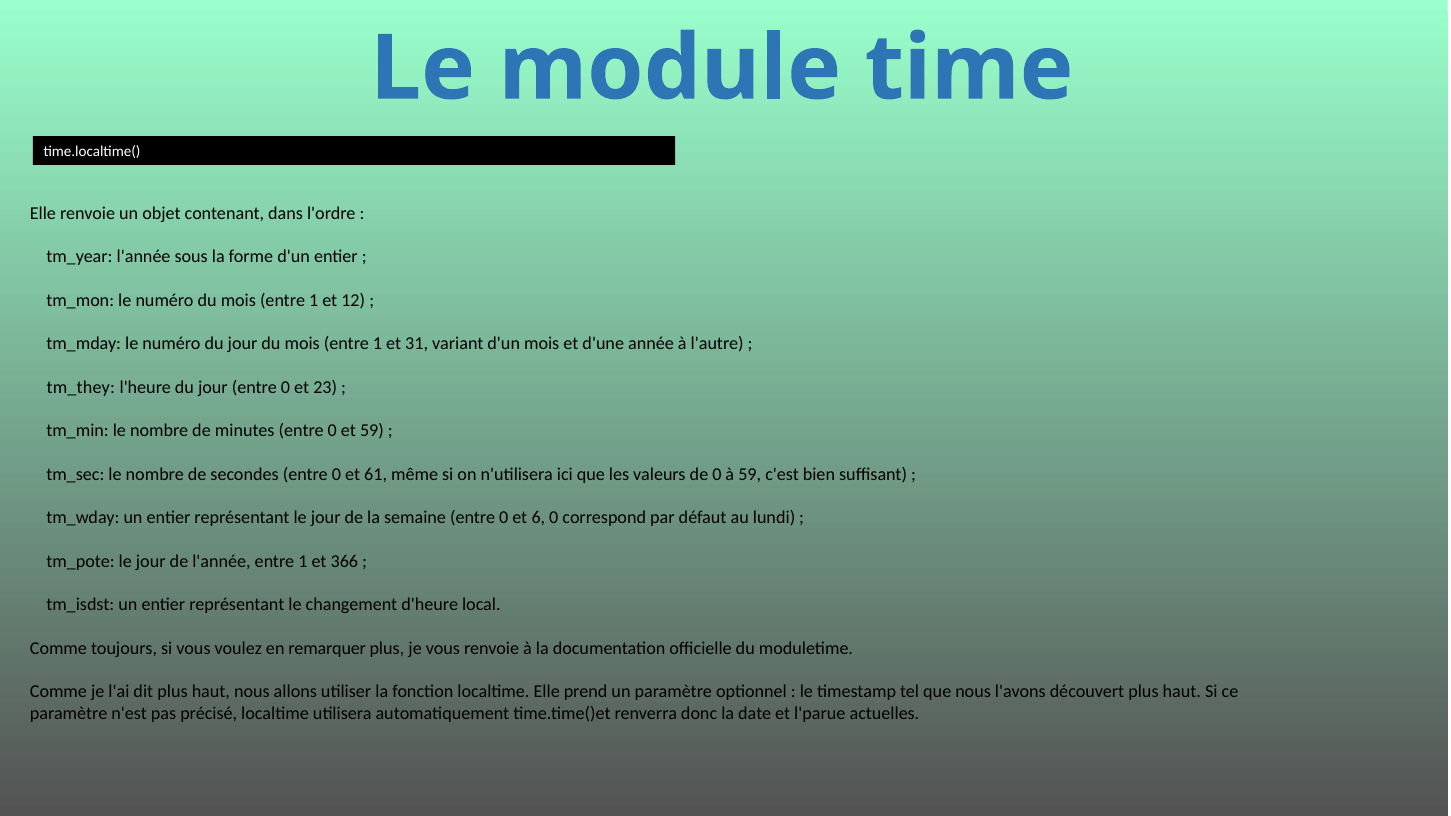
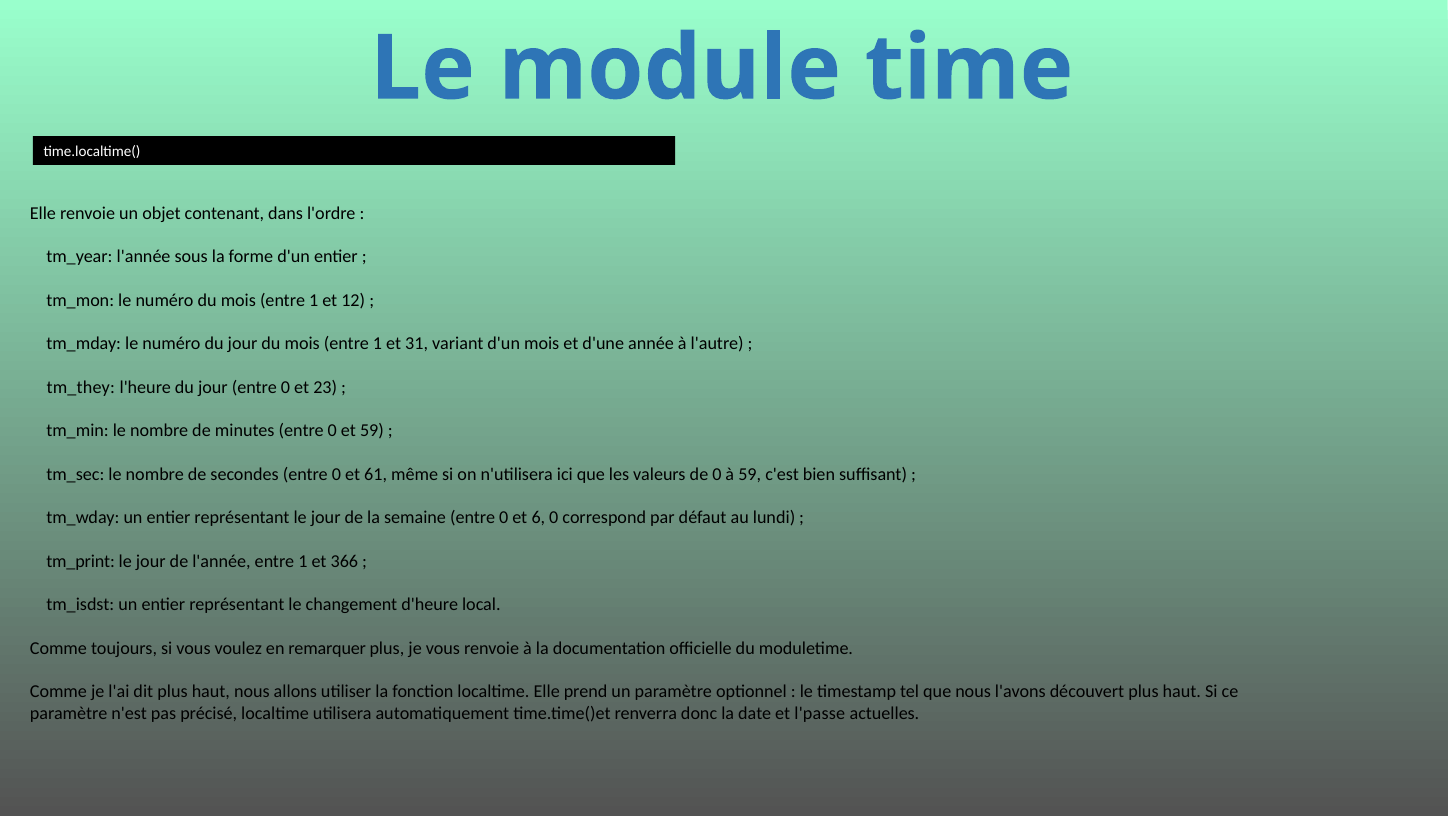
tm_pote: tm_pote -> tm_print (81, 561)
l'parue: l'parue -> l'passe (820, 714)
